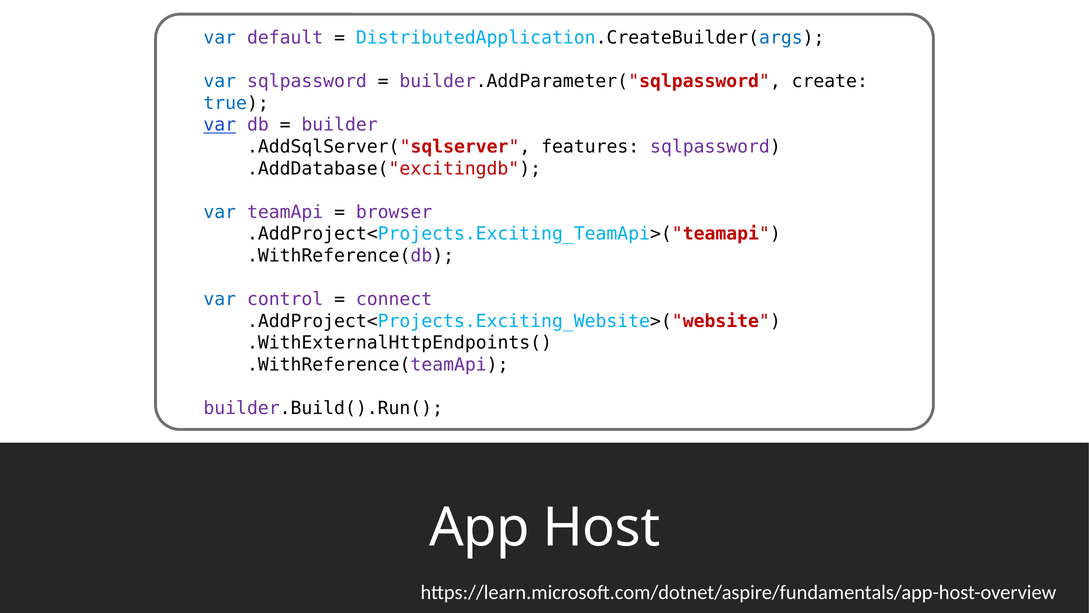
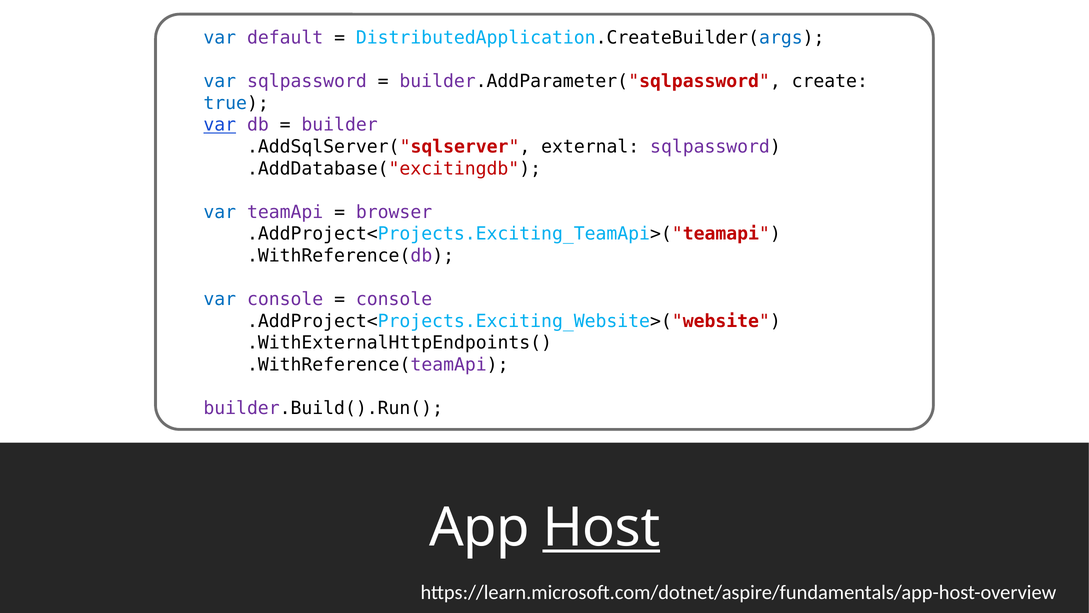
features: features -> external (590, 147)
var control: control -> console (285, 299)
connect: connect -> console (394, 299)
Host underline: none -> present (601, 527)
